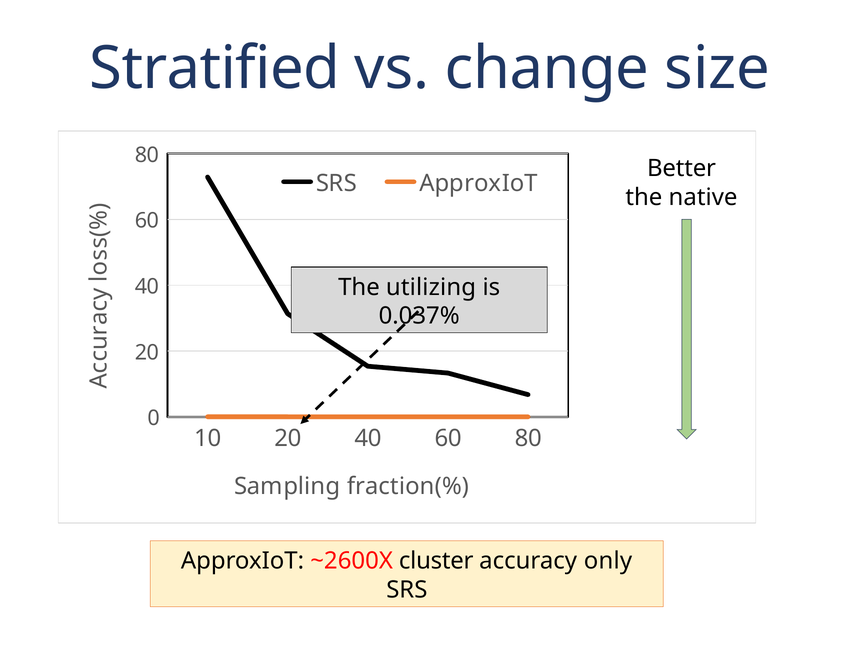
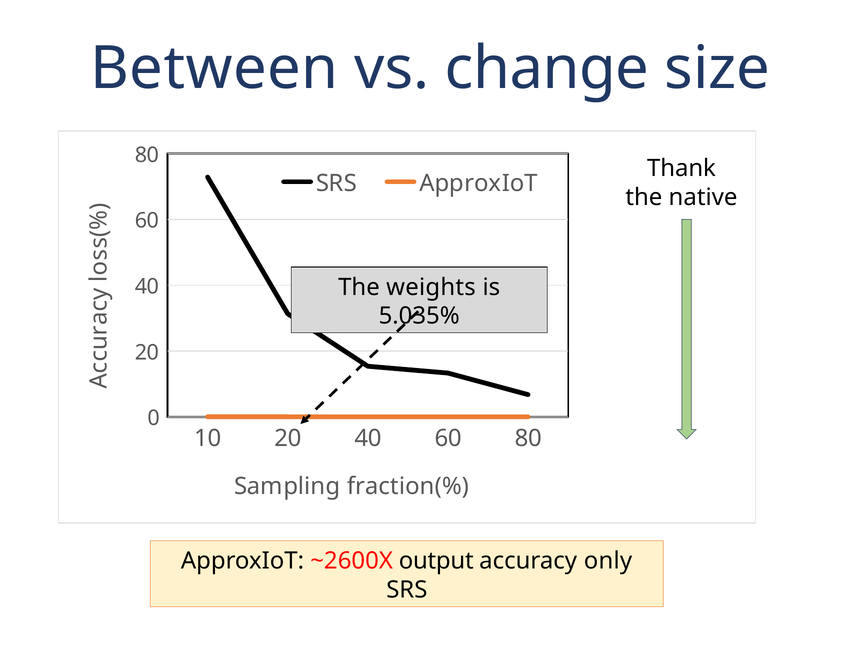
Stratified: Stratified -> Between (214, 69)
Better: Better -> Thank (681, 168)
utilizing: utilizing -> weights (431, 287)
0.037%: 0.037% -> 5.035% (419, 316)
cluster: cluster -> output (436, 561)
